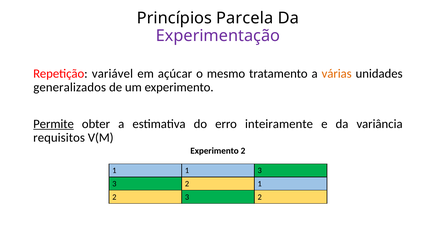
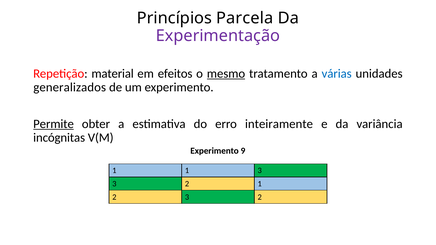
variável: variável -> material (113, 74)
açúcar: açúcar -> efeitos (175, 74)
mesmo underline: none -> present (226, 74)
várias colour: orange -> blue (337, 74)
requisitos: requisitos -> incógnitas (59, 138)
Experimento 2: 2 -> 9 (243, 151)
